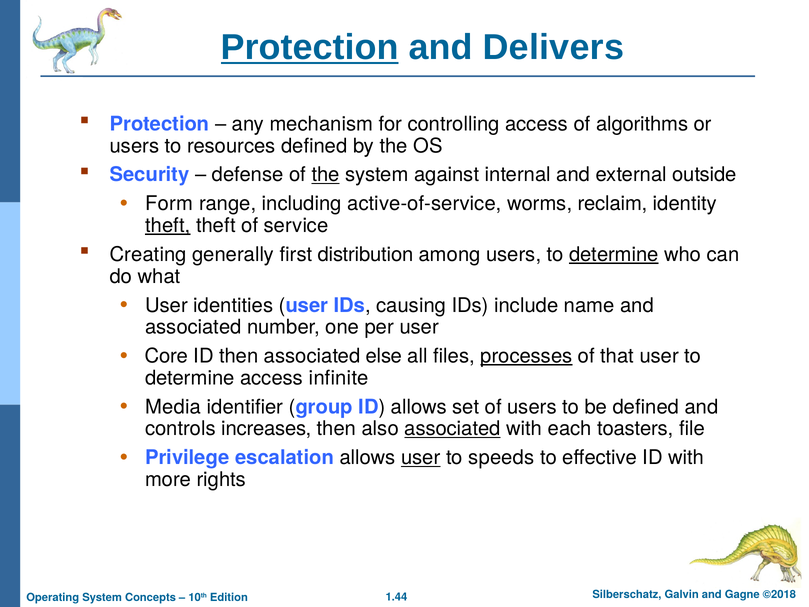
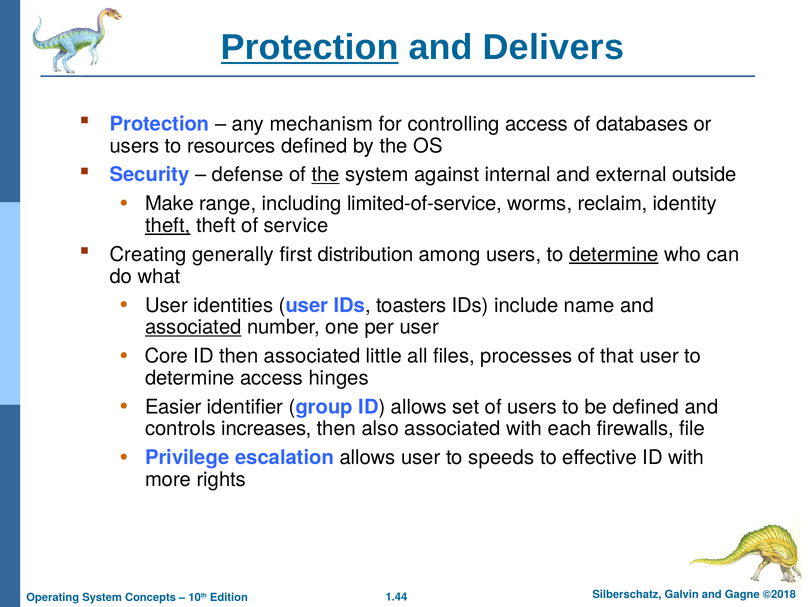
algorithms: algorithms -> databases (642, 124)
Form: Form -> Make (169, 204)
active-of-service: active-of-service -> limited-of-service (424, 204)
causing: causing -> toasters (411, 305)
associated underline: none -> present (193, 327)
else: else -> little (384, 356)
processes underline: present -> none (526, 356)
infinite: infinite -> hinges (339, 378)
Media: Media -> Easier (173, 407)
associated underline: present -> none (453, 429)
toasters: toasters -> firewalls (635, 429)
user underline: present -> none (421, 458)
